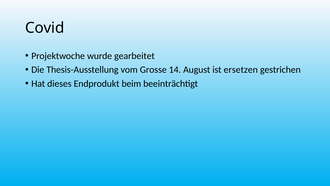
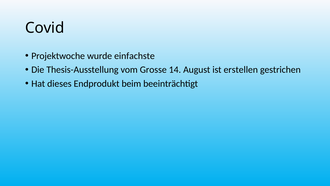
gearbeitet: gearbeitet -> einfachste (134, 56)
ersetzen: ersetzen -> erstellen (241, 70)
